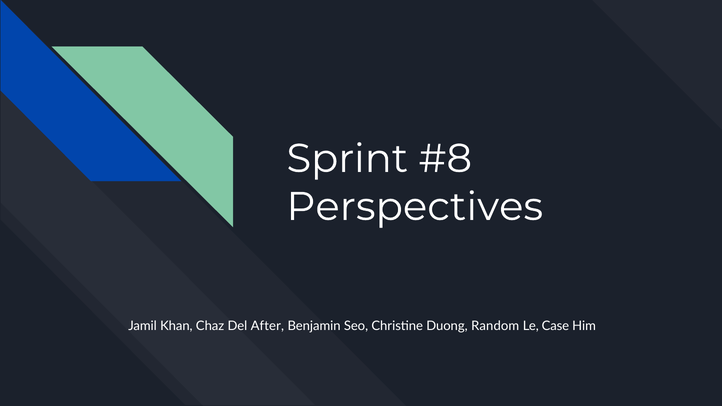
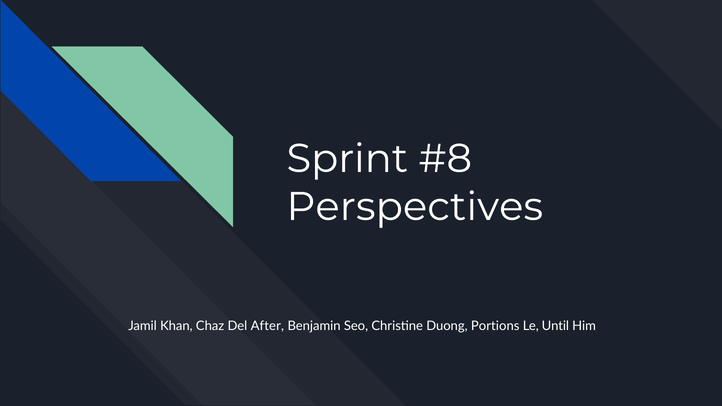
Random: Random -> Portions (495, 326)
Case: Case -> Until (555, 326)
